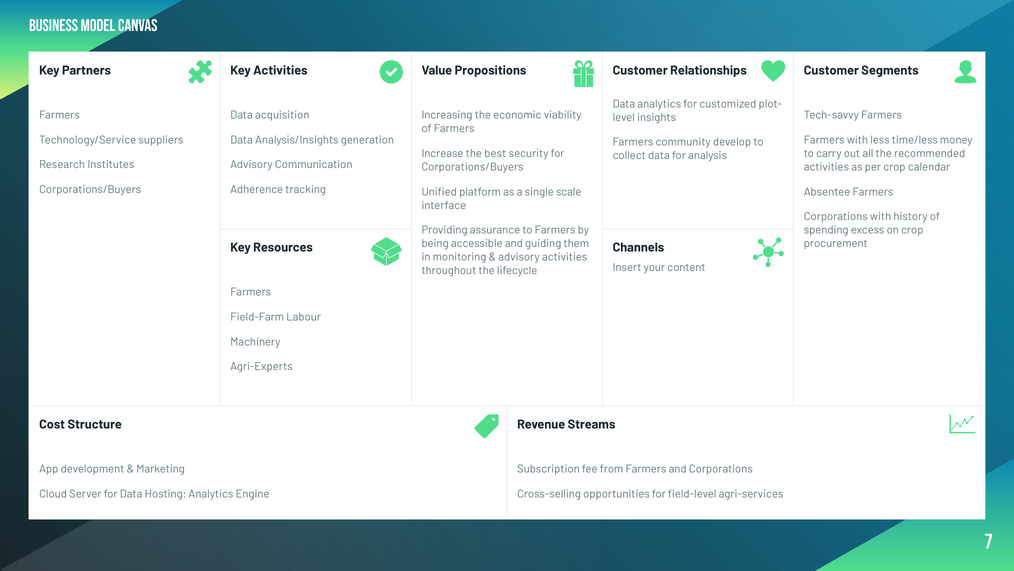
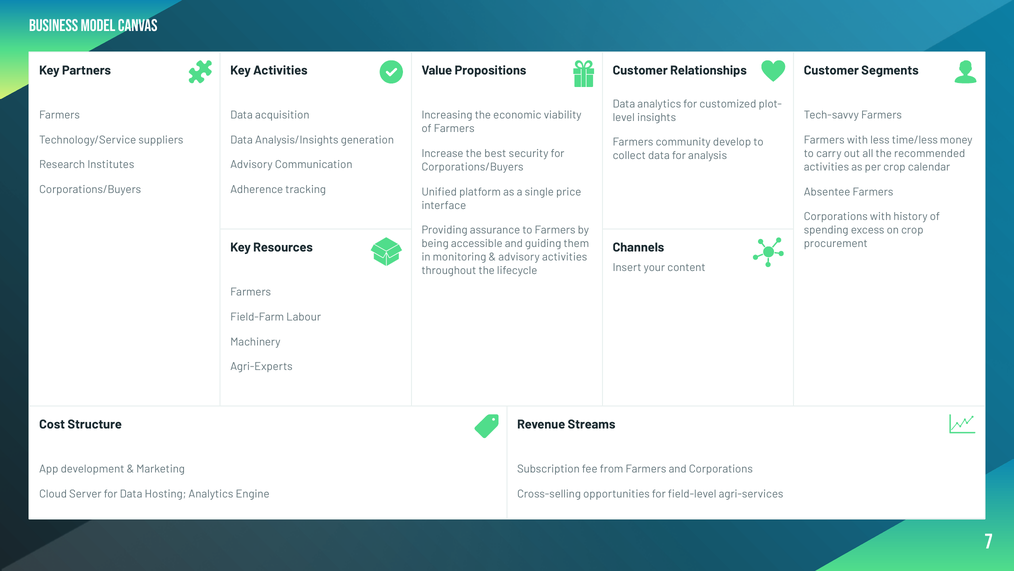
scale: scale -> price (569, 192)
